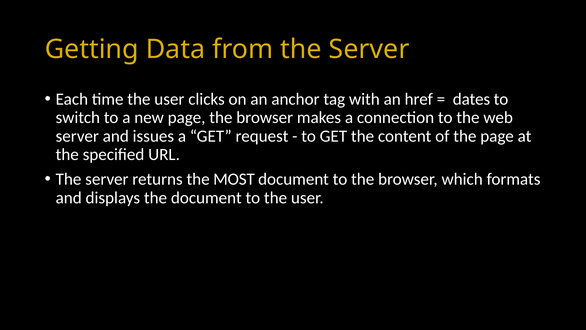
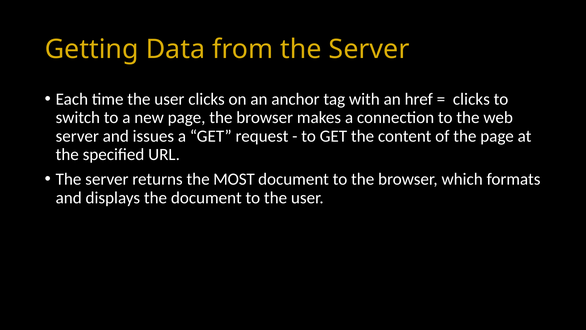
dates: dates -> clicks (471, 99)
